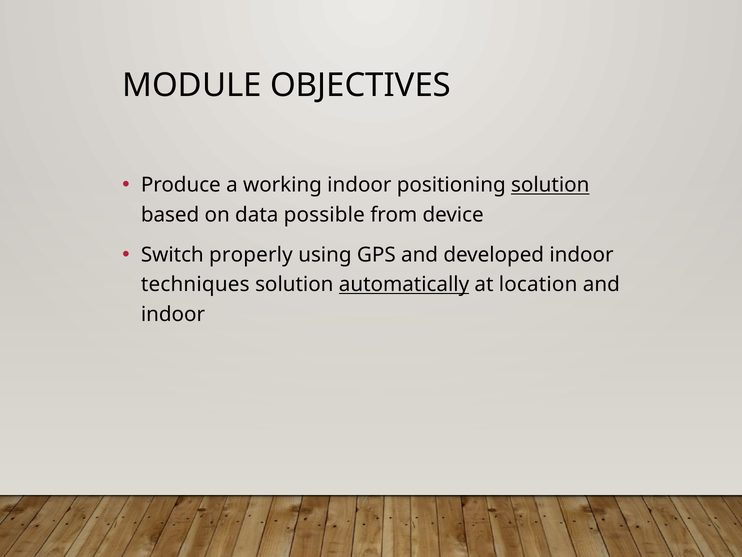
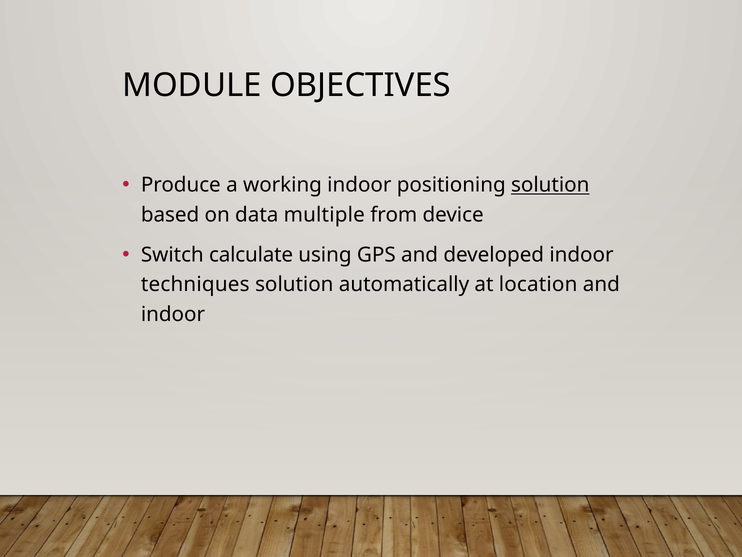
possible: possible -> multiple (324, 215)
properly: properly -> calculate (251, 255)
automatically underline: present -> none (404, 284)
